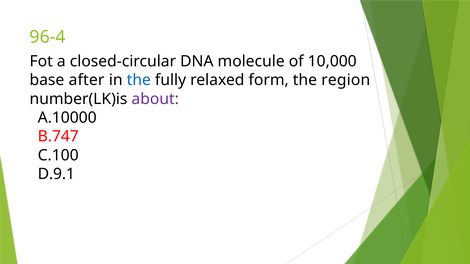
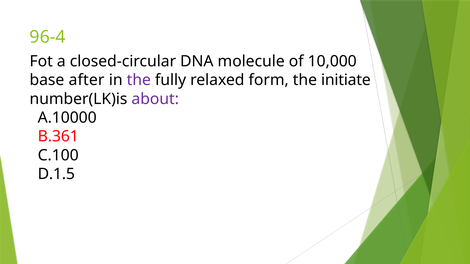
the colour: blue -> purple (139, 80)
region: region -> initiate (346, 80)
B.747: B.747 -> B.361 (58, 137)
D.9.1: D.9.1 -> D.1.5 (56, 174)
